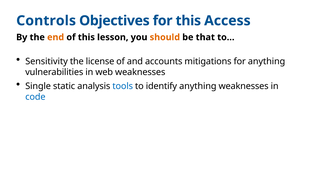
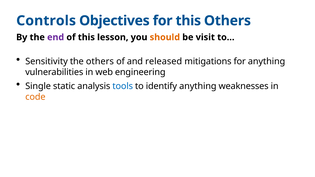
this Access: Access -> Others (227, 21)
end colour: orange -> purple (56, 37)
that: that -> visit (205, 37)
the license: license -> others (100, 62)
accounts: accounts -> released (164, 62)
web weaknesses: weaknesses -> engineering (140, 72)
code colour: blue -> orange (35, 97)
